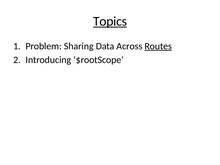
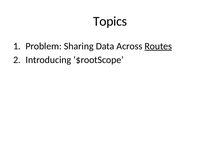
Topics underline: present -> none (110, 21)
